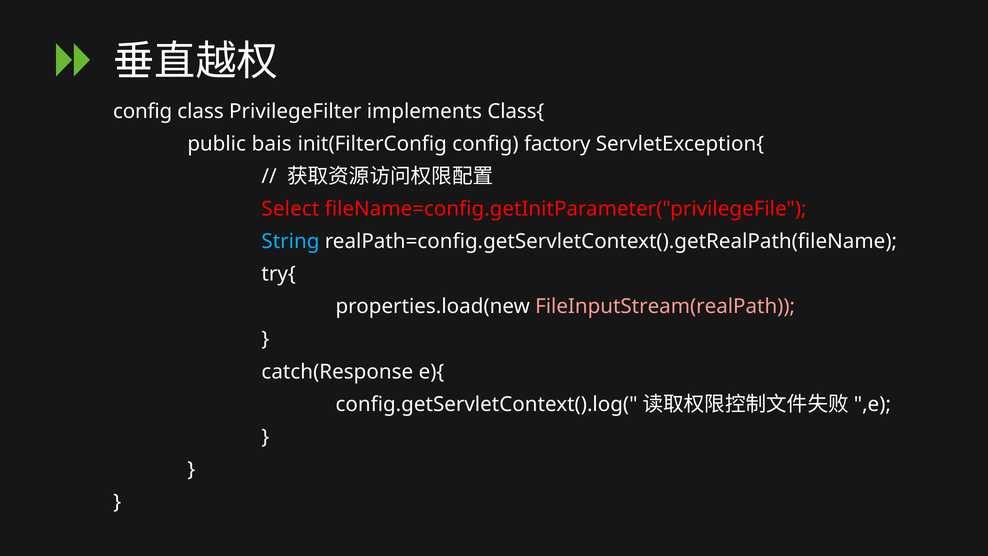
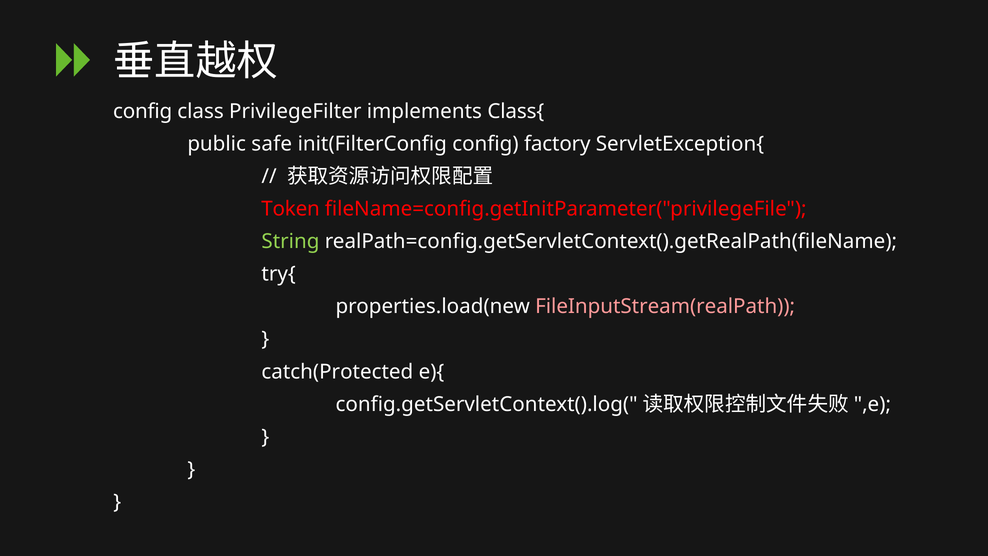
bais: bais -> safe (272, 144)
Select: Select -> Token (291, 209)
String colour: light blue -> light green (290, 241)
catch(Response: catch(Response -> catch(Protected (337, 372)
